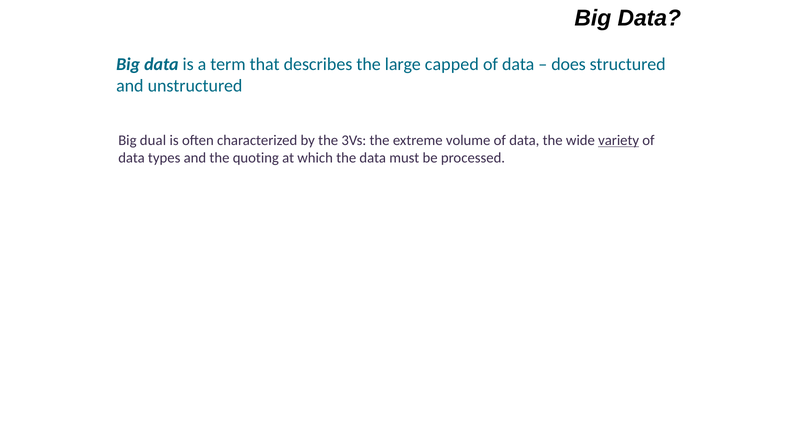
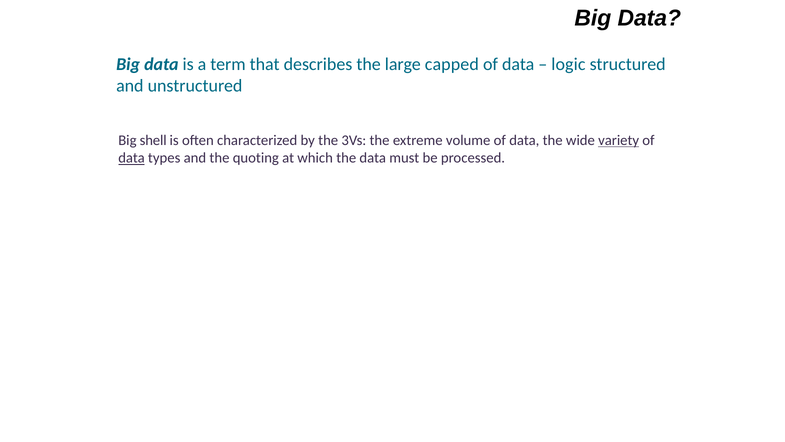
does: does -> logic (568, 64)
dual: dual -> shell (153, 140)
data underline: none -> present (132, 158)
